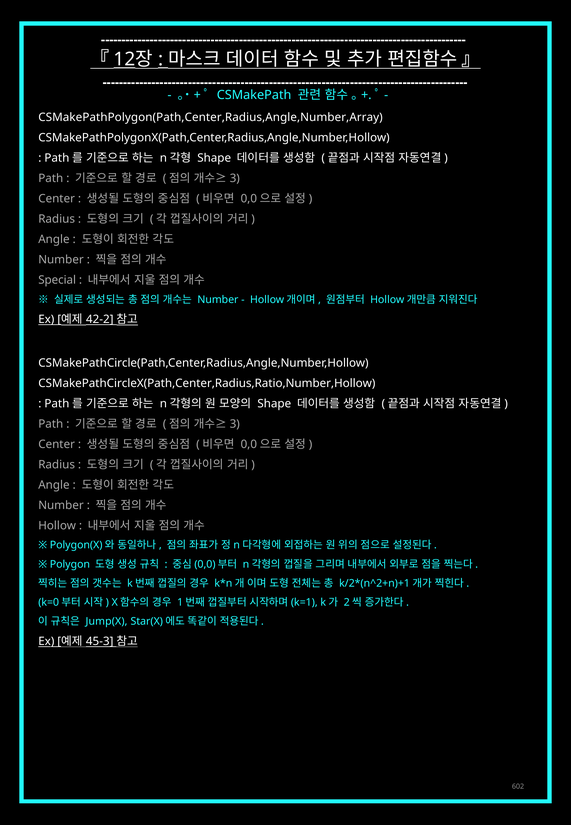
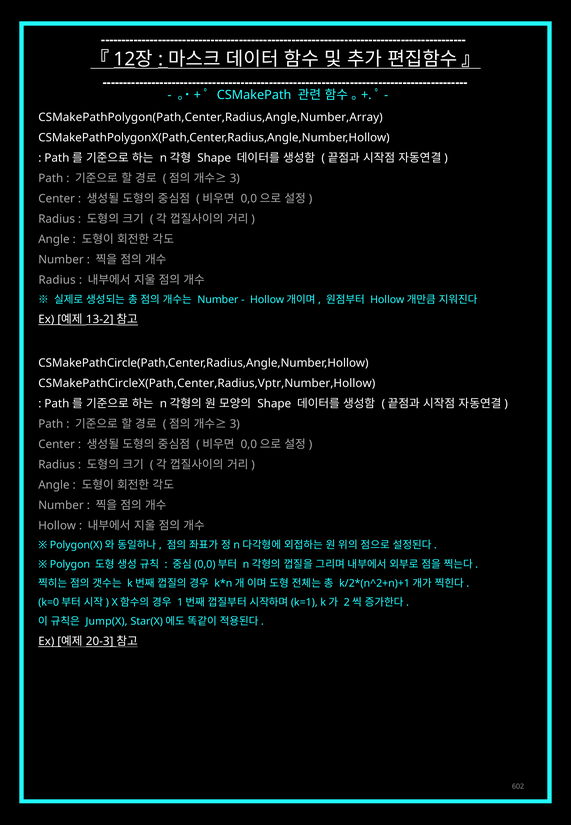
Special: Special -> Radius (57, 280)
42-2: 42-2 -> 13-2 (100, 319)
CSMakePathCircleX(Path,Center,Radius,Ratio,Number,Hollow: CSMakePathCircleX(Path,Center,Radius,Ratio,Number,Hollow -> CSMakePathCircleX(Path,Center,Radius,Vptr,Number,Hollow (207, 383)
45-3: 45-3 -> 20-3 (100, 641)
